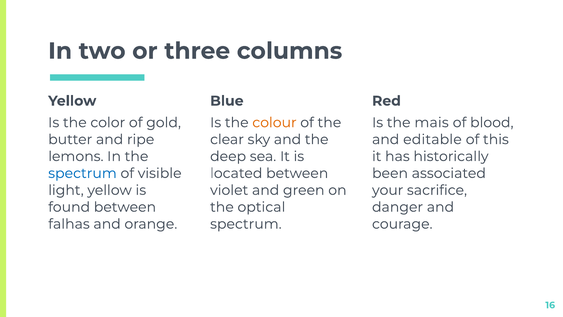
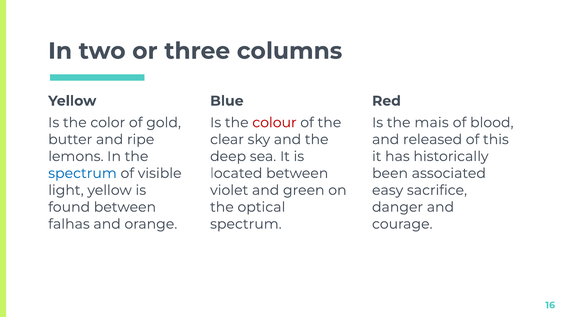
colour colour: orange -> red (274, 122)
editable: editable -> released (433, 139)
your: your -> easy (388, 190)
